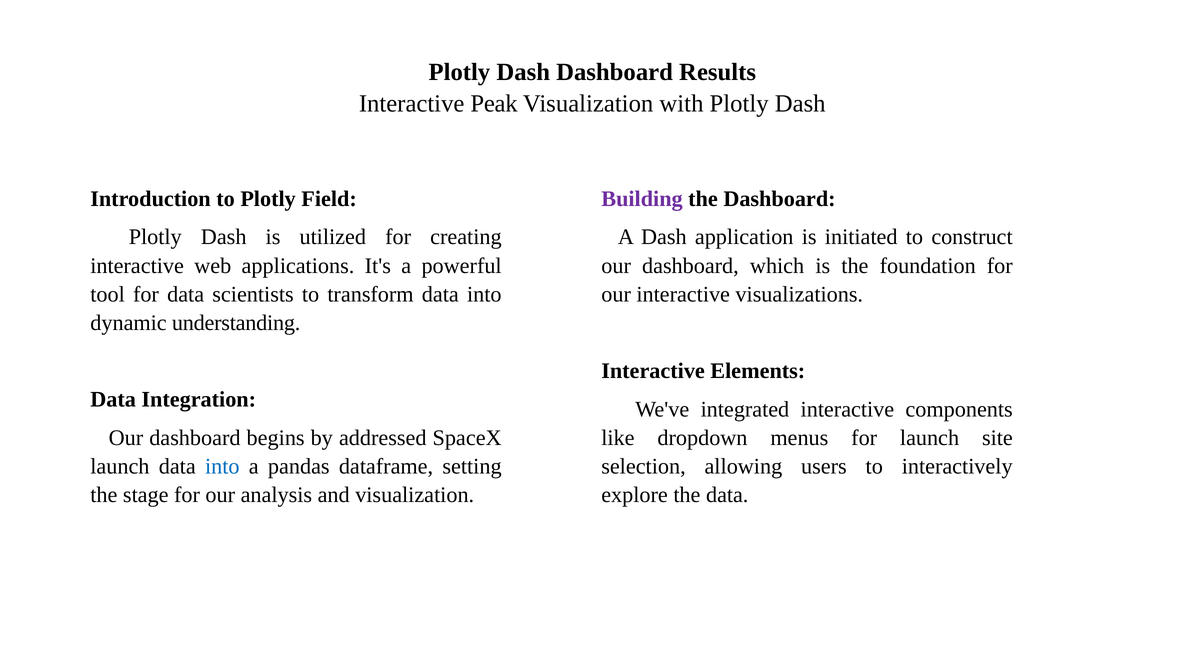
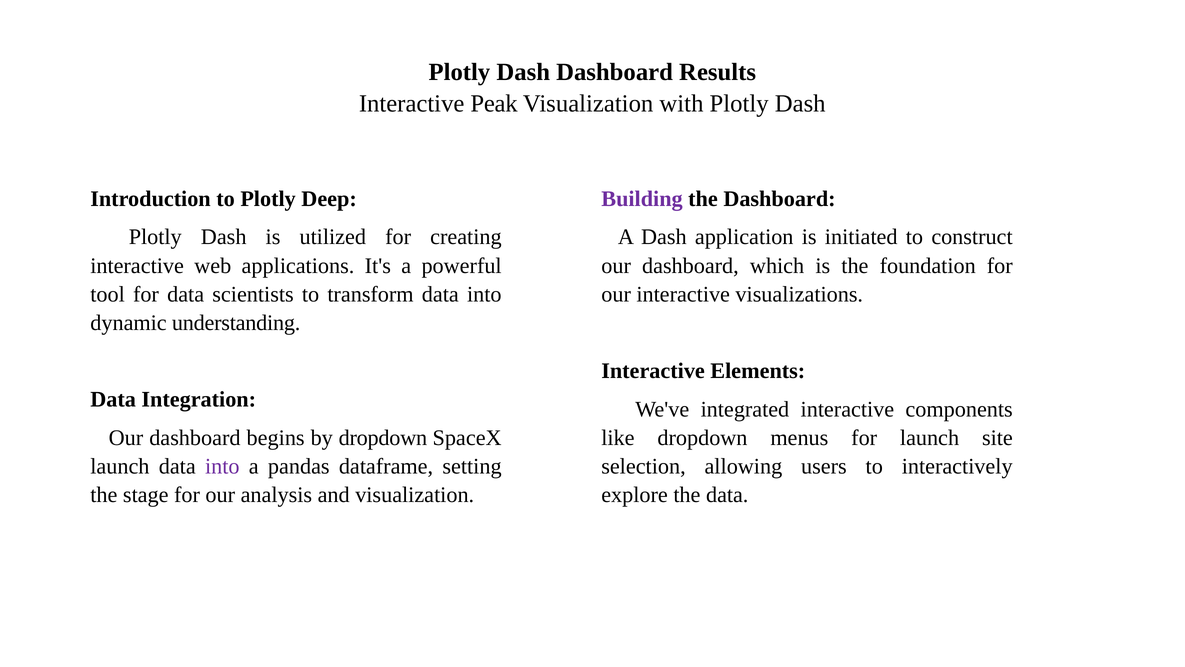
Field: Field -> Deep (329, 199)
by addressed: addressed -> dropdown (383, 438)
into colour: blue -> purple (222, 466)
